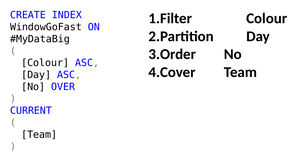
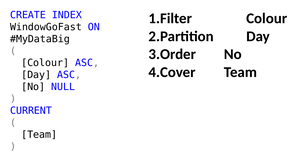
OVER: OVER -> NULL (63, 87)
